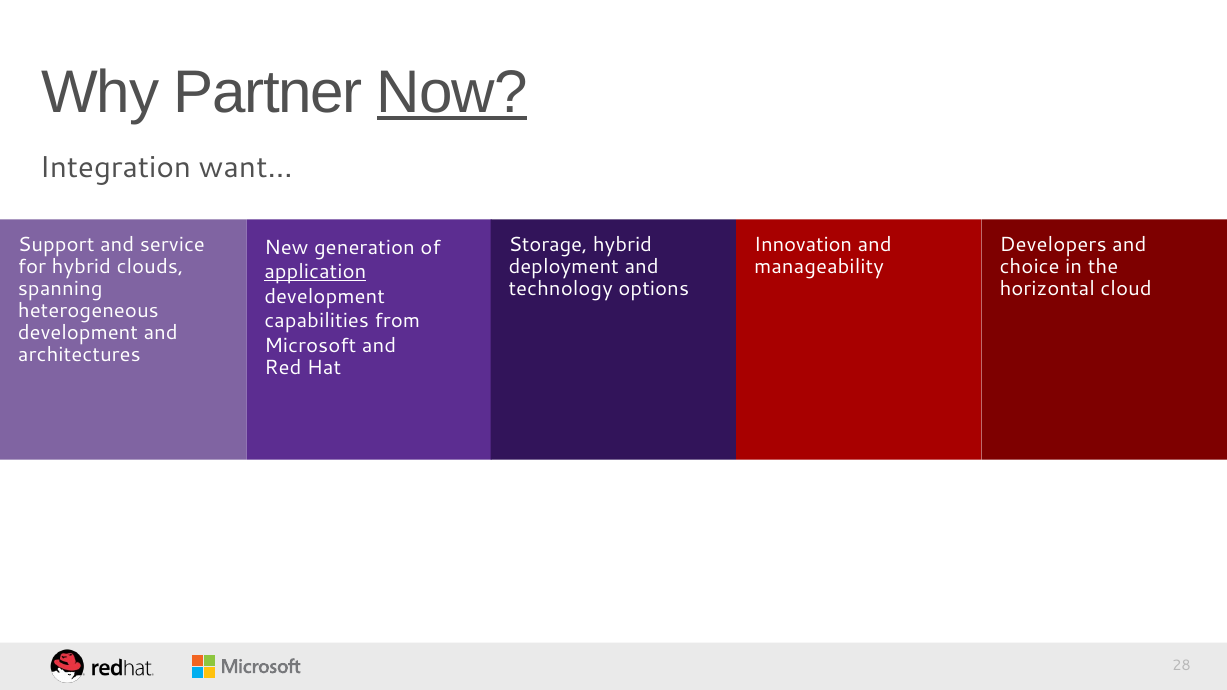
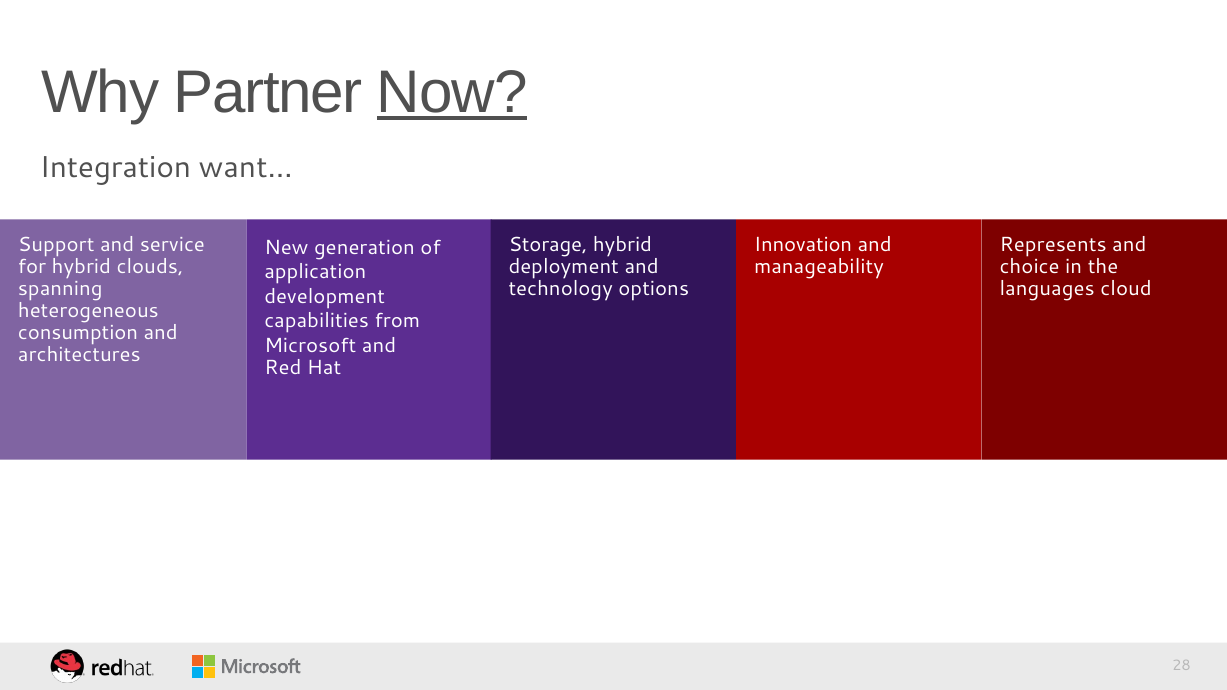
Developers: Developers -> Represents (1053, 245)
application underline: present -> none (315, 272)
horizontal: horizontal -> languages (1047, 289)
development: development -> consumption (78, 333)
